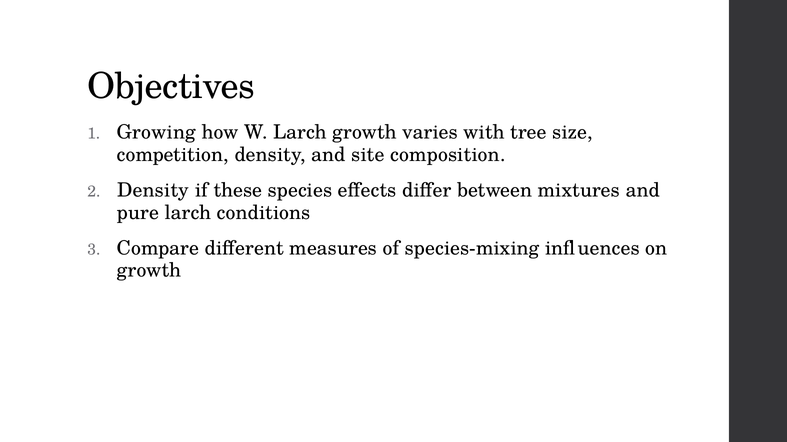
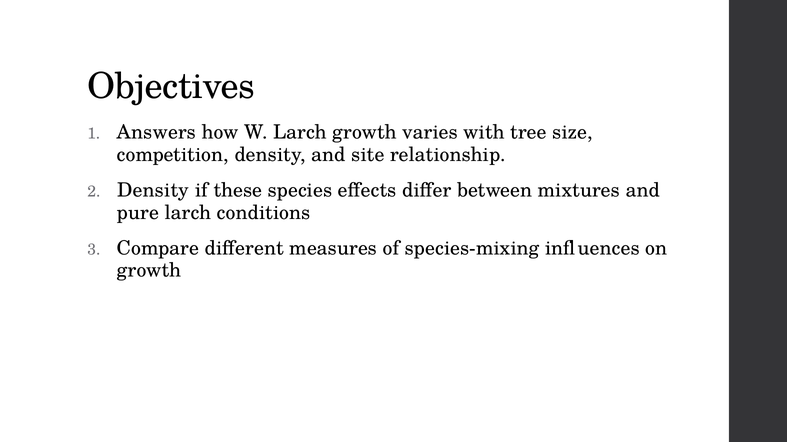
Growing: Growing -> Answers (156, 132)
composition: composition -> relationship (448, 155)
